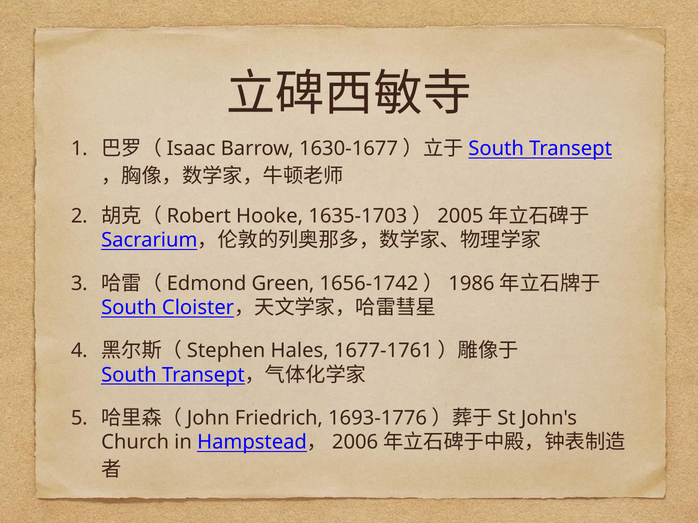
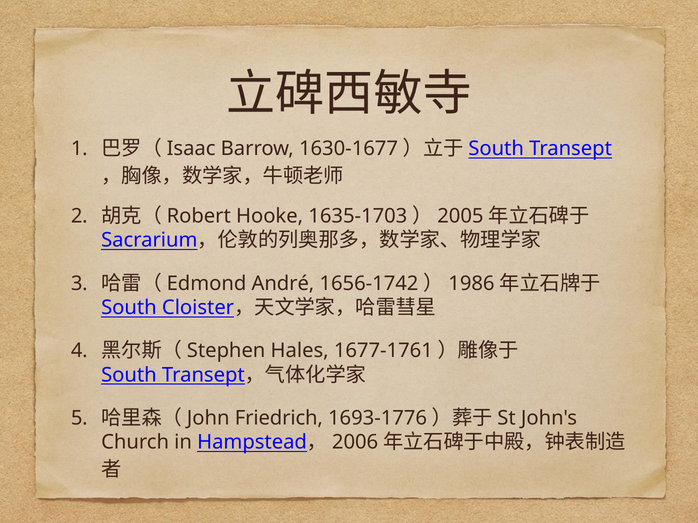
Green: Green -> André (283, 284)
